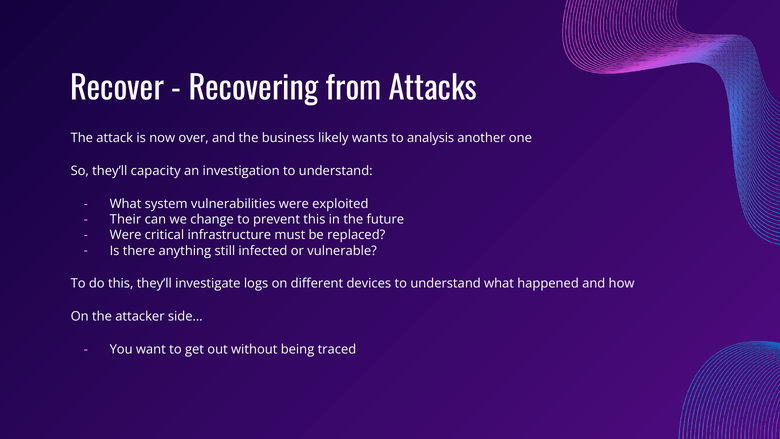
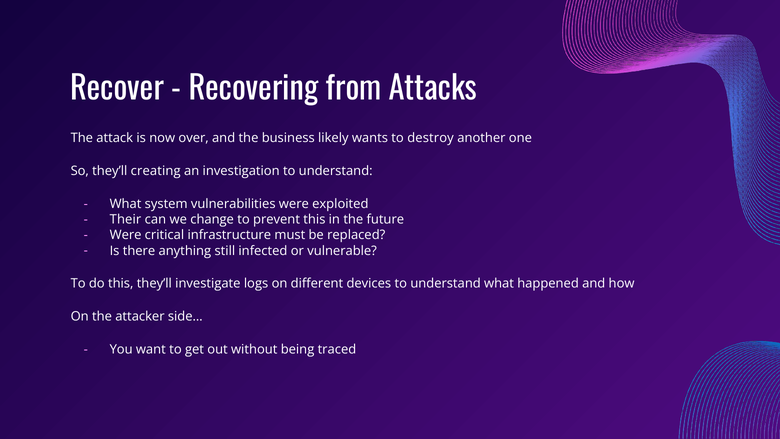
analysis: analysis -> destroy (431, 138)
capacity: capacity -> creating (156, 171)
